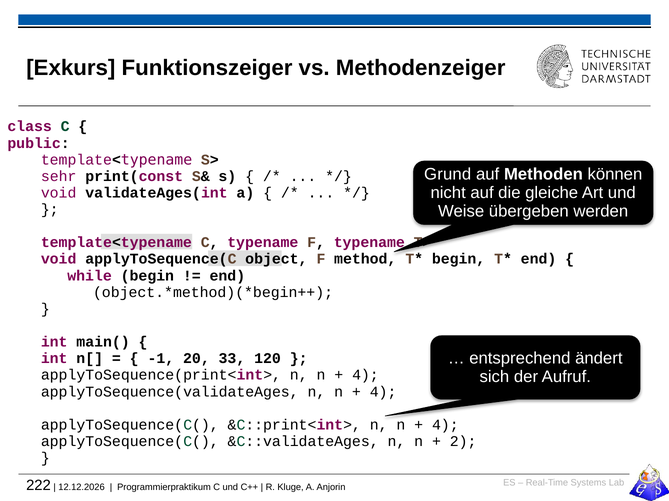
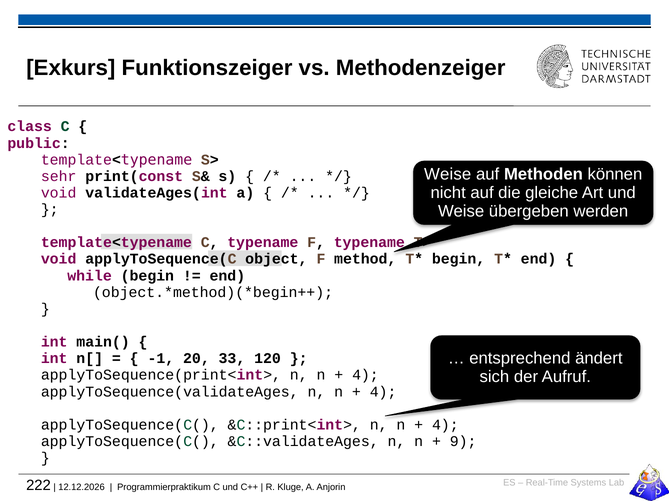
Grund: Grund -> Weise (448, 174)
2: 2 -> 9 (463, 442)
